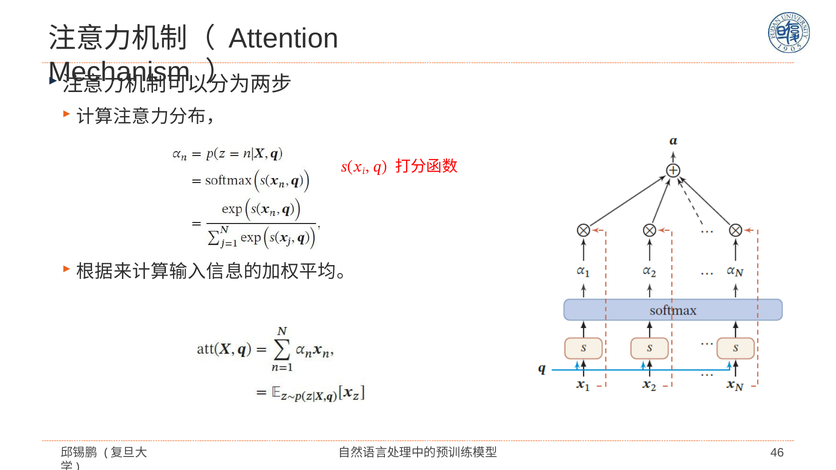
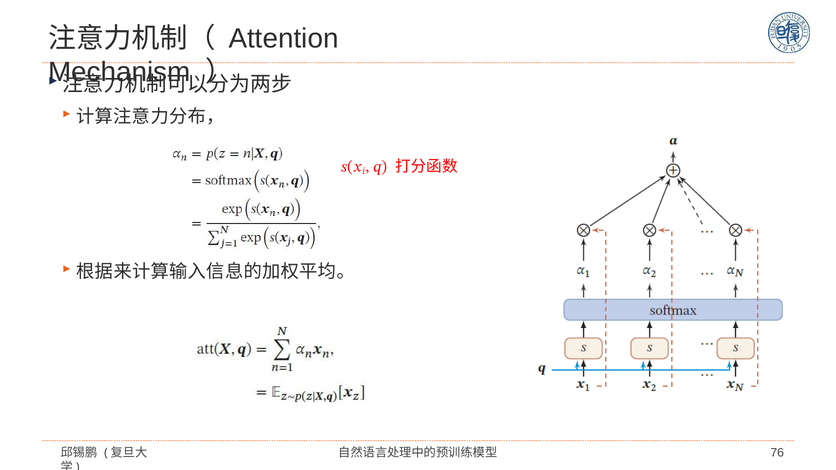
46: 46 -> 76 (777, 453)
